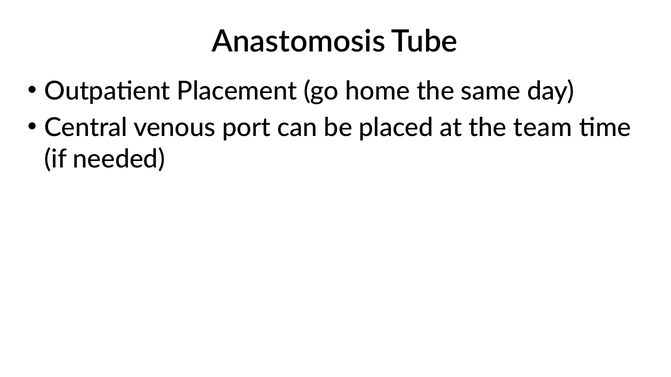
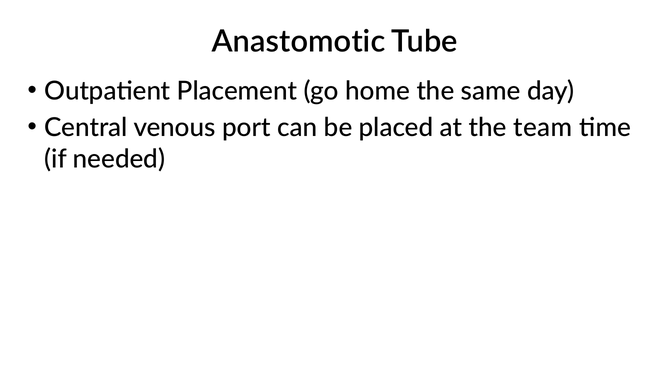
Anastomosis: Anastomosis -> Anastomotic (298, 42)
